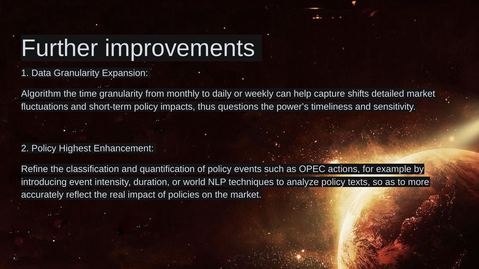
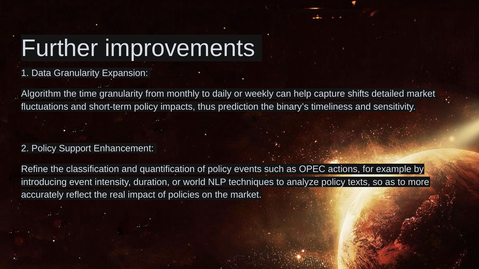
questions: questions -> prediction (238, 107)
power’s: power’s -> binary’s (293, 107)
Highest: Highest -> Support (75, 149)
